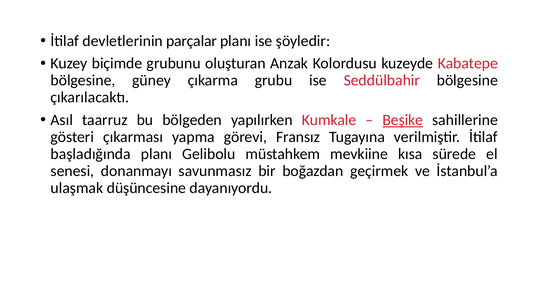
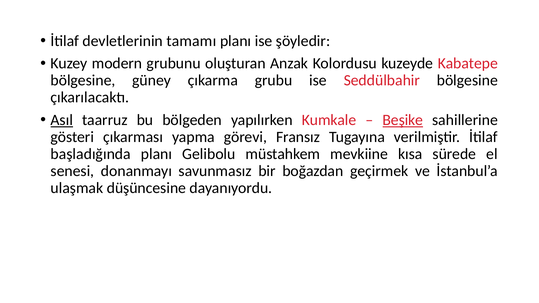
parçalar: parçalar -> tamamı (191, 41)
biçimde: biçimde -> modern (117, 63)
Asıl underline: none -> present (62, 120)
